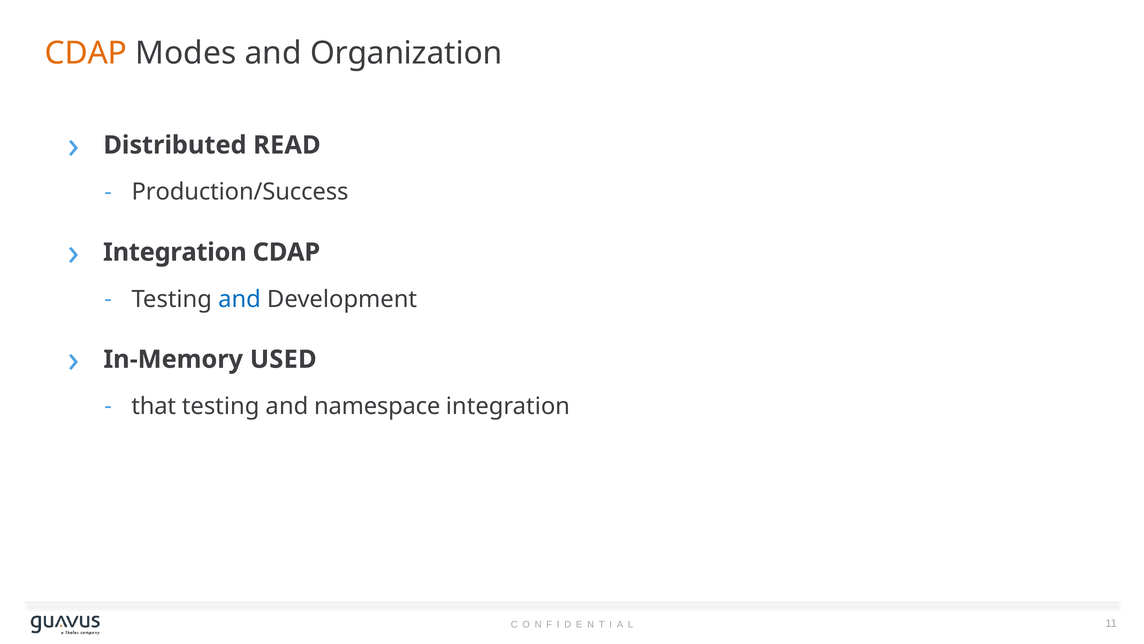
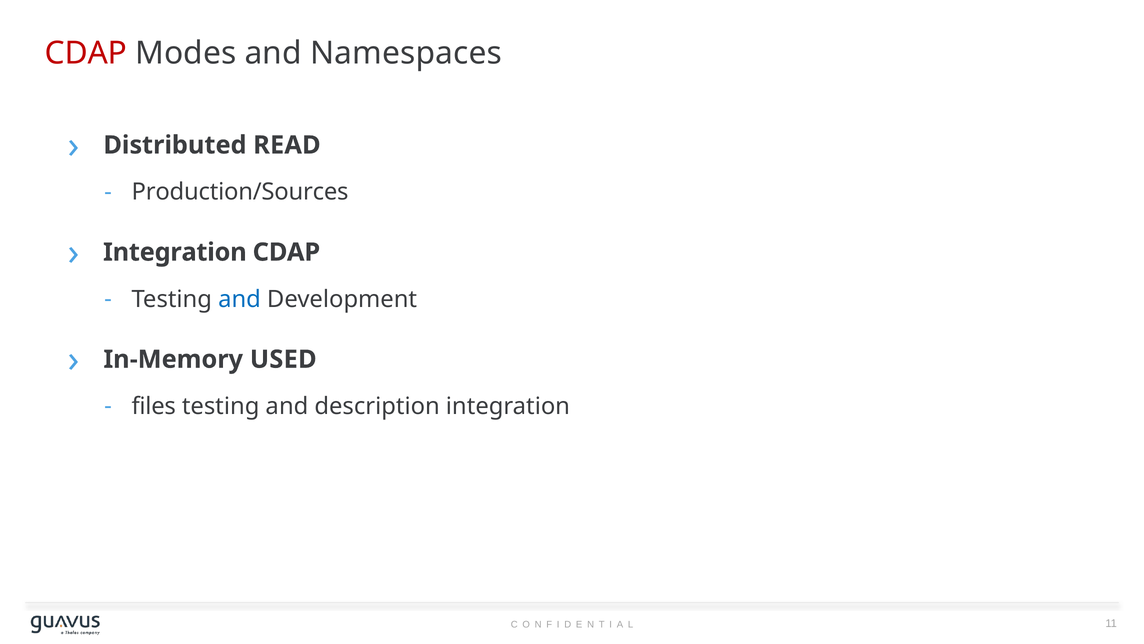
CDAP colour: orange -> red (86, 53)
Organization: Organization -> Namespaces (406, 53)
Production/Success: Production/Success -> Production/Sources (240, 192)
that: that -> files (154, 406)
namespace: namespace -> description (377, 406)
